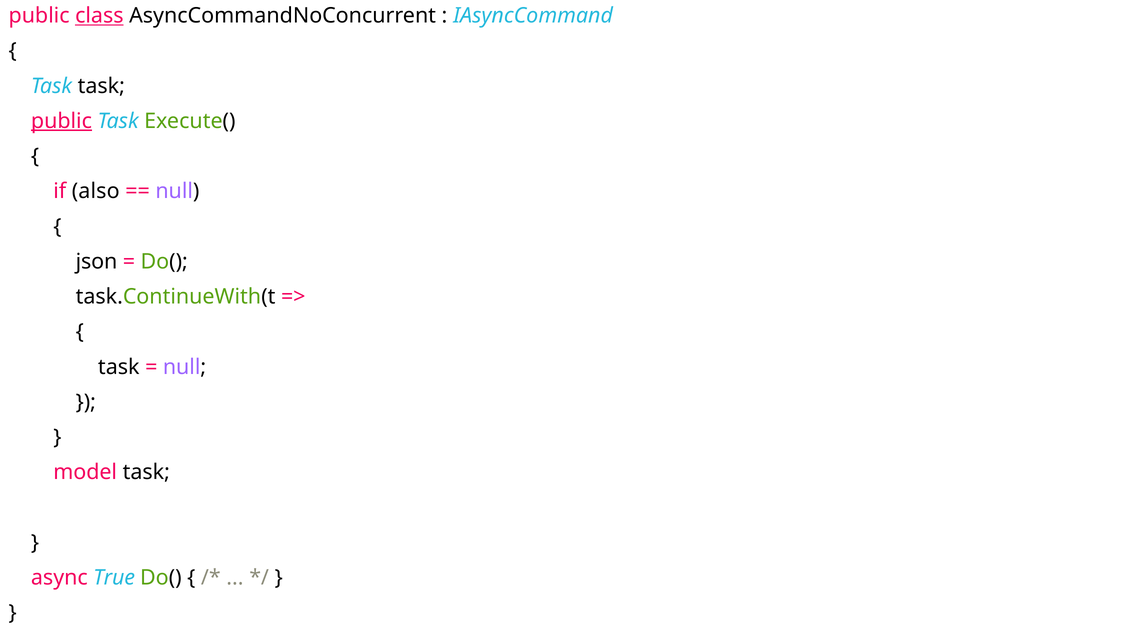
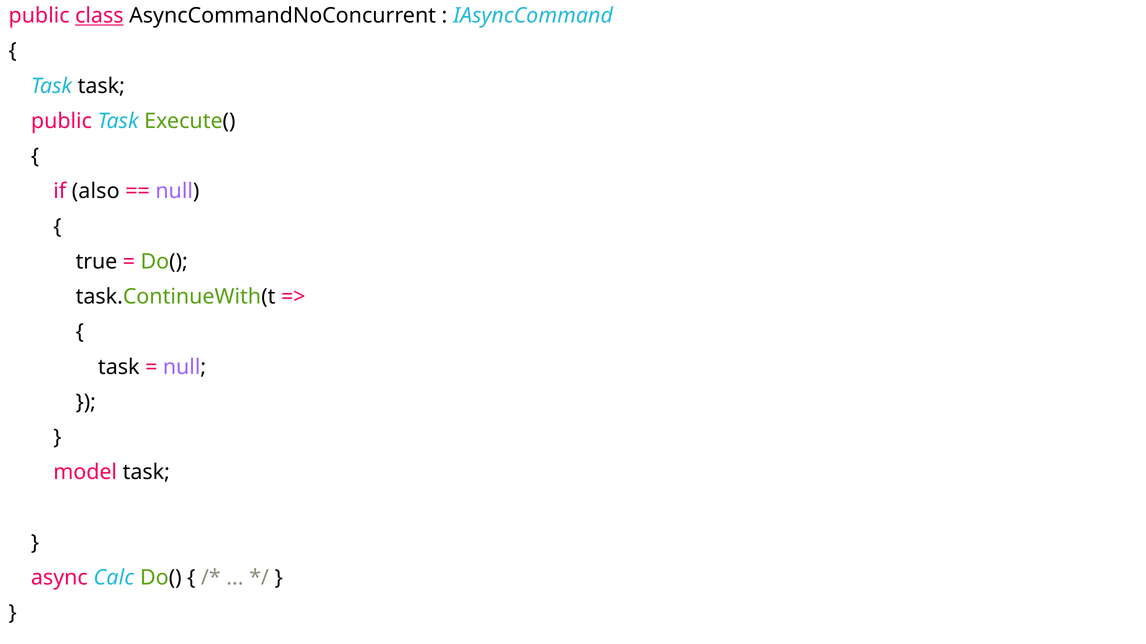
public underline: present -> none (61, 121)
json: json -> true (96, 262)
True: True -> Calc (114, 578)
